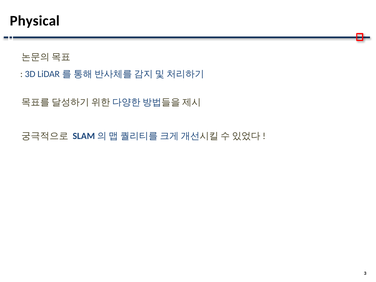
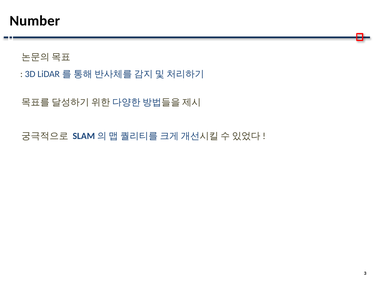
Physical: Physical -> Number (35, 21)
